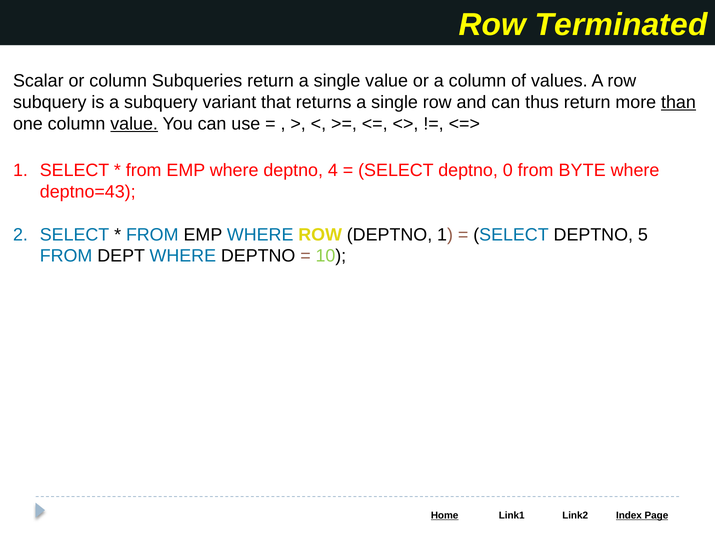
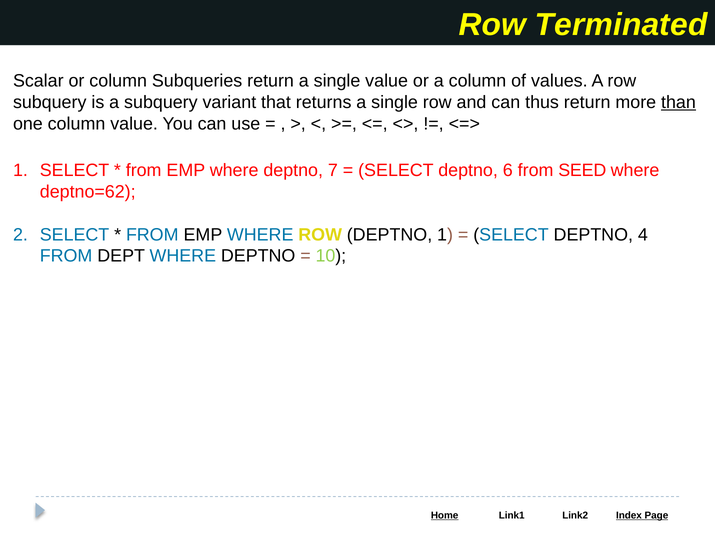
value underline: present -> none (134, 124)
4: 4 -> 7 (333, 170)
0: 0 -> 6 (508, 170)
BYTE: BYTE -> SEED (582, 170)
deptno=43: deptno=43 -> deptno=62 (88, 192)
5: 5 -> 4 (643, 235)
